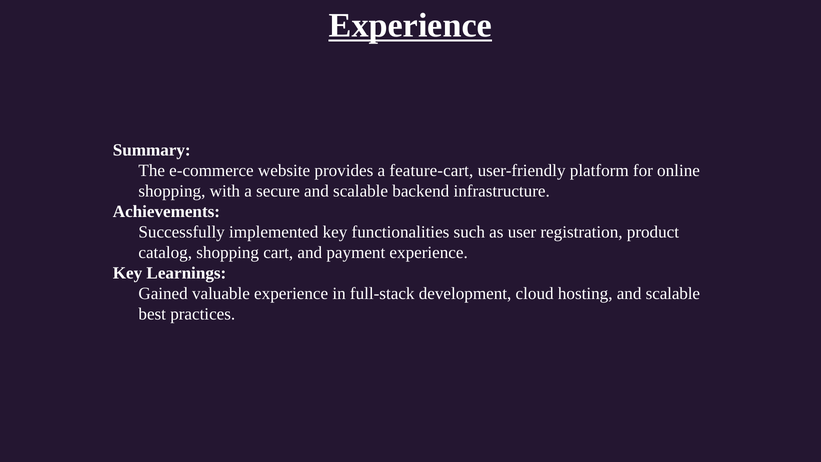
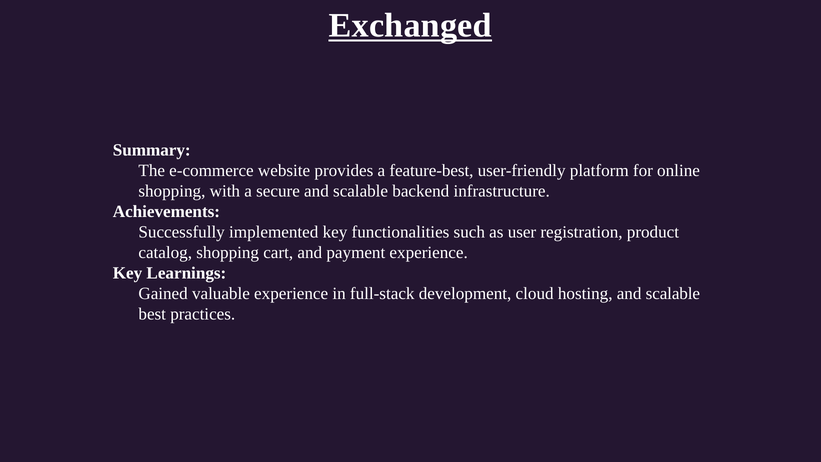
Experience: Experience -> Exchanged (410, 25)
feature-cart: feature-cart -> feature-best (431, 171)
